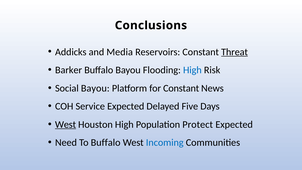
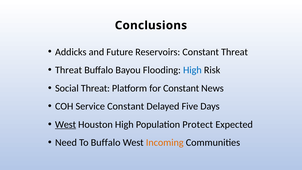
Media: Media -> Future (120, 52)
Threat underline: present -> none (235, 52)
Barker: Barker -> Threat (69, 70)
Social Bayou: Bayou -> Threat (95, 88)
Service Expected: Expected -> Constant (126, 106)
Incoming colour: blue -> orange (165, 143)
